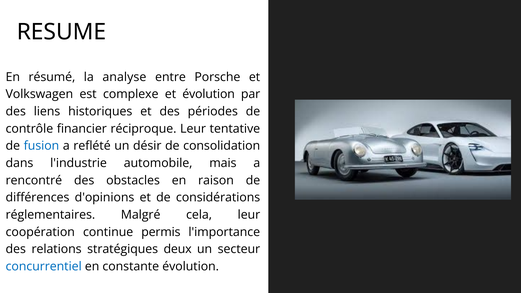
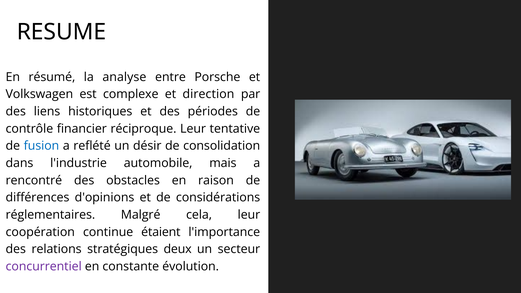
et évolution: évolution -> direction (208, 94)
permis: permis -> étaient (161, 232)
concurrentiel colour: blue -> purple (44, 266)
